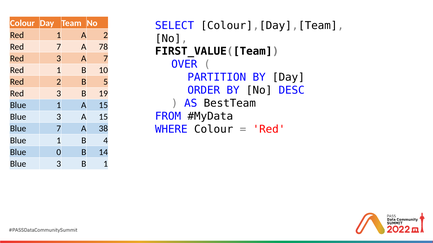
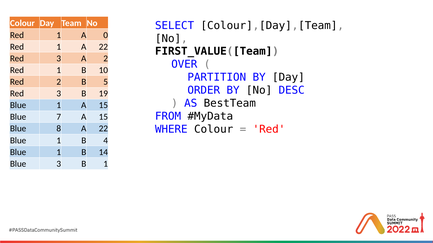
A 2: 2 -> 0 (106, 35)
7: 7 -> 1 (59, 47)
78: 78 -> 22 (103, 47)
A 7: 7 -> 2 (106, 59)
3: 3 -> 7 (59, 117)
Blue 7: 7 -> 8 (59, 129)
38: 38 -> 22 (103, 129)
0: 0 -> 1 (59, 152)
